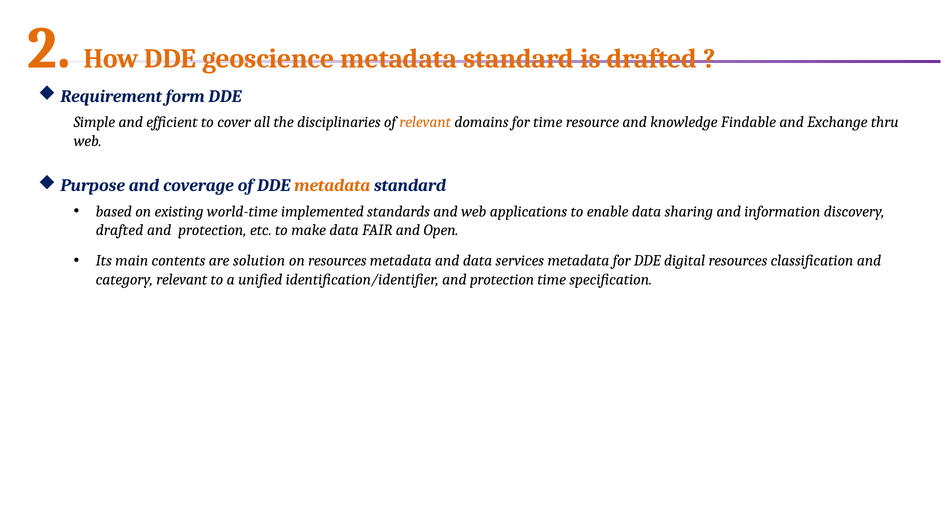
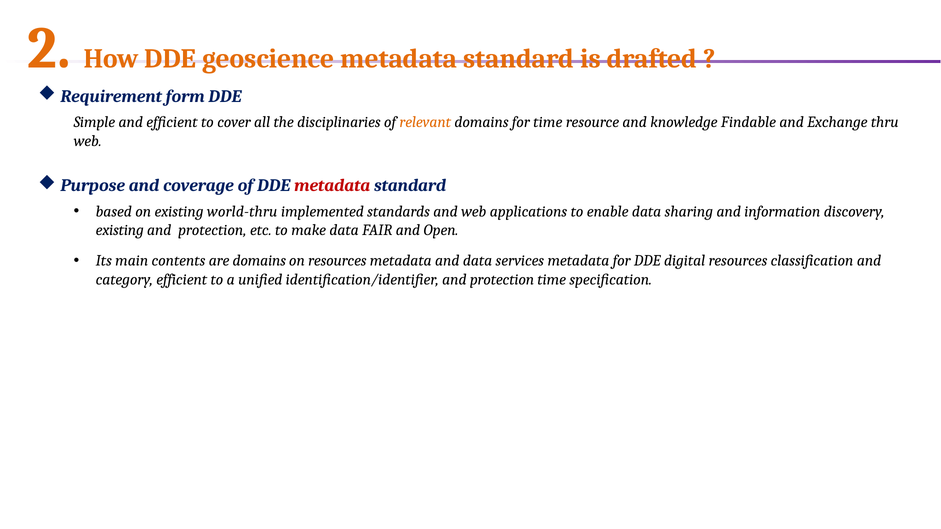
metadata colour: orange -> red (332, 186)
world-time: world-time -> world-thru (242, 212)
drafted: drafted -> existing (120, 230)
are solution: solution -> domains (259, 261)
category relevant: relevant -> efficient (182, 280)
